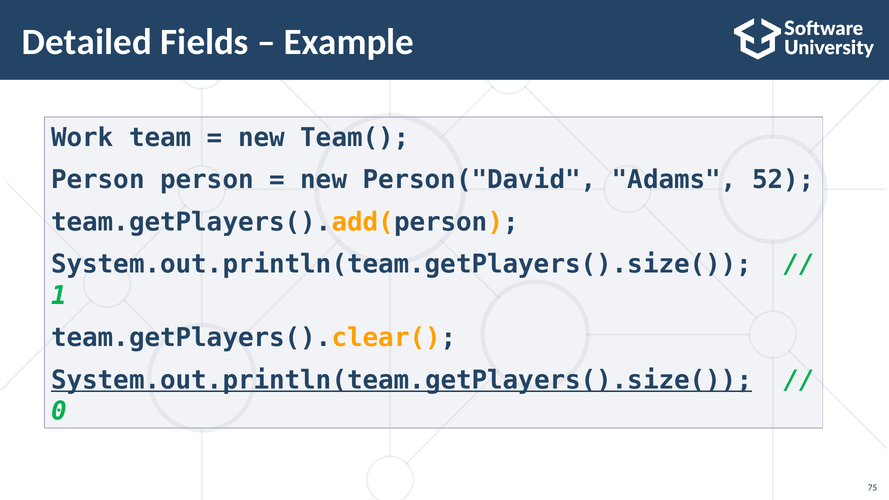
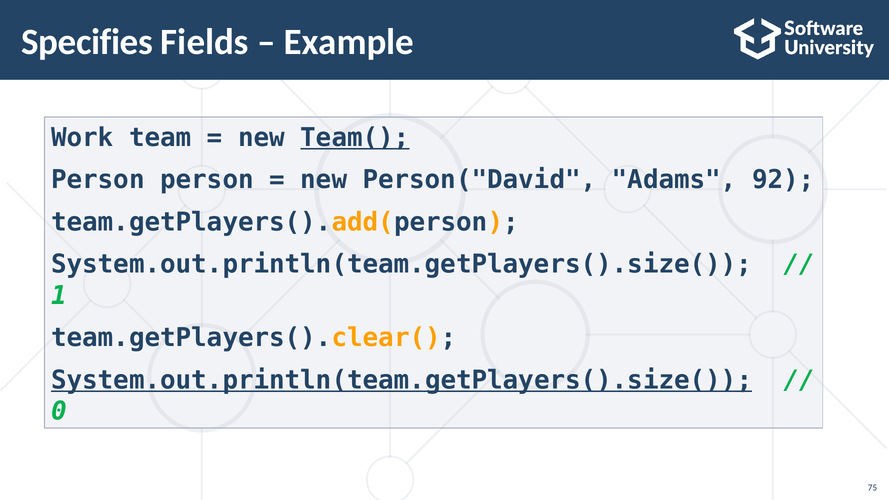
Detailed: Detailed -> Specifies (87, 42)
Team( underline: none -> present (355, 138)
52: 52 -> 92 (783, 180)
